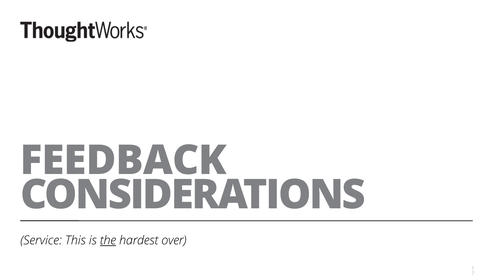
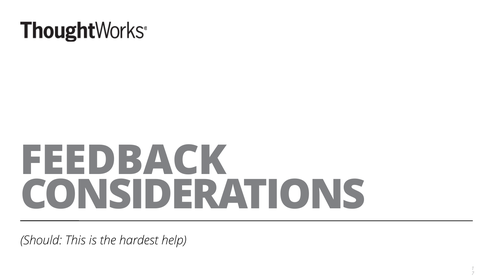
Service: Service -> Should (41, 240)
the underline: present -> none (108, 240)
over: over -> help (174, 240)
